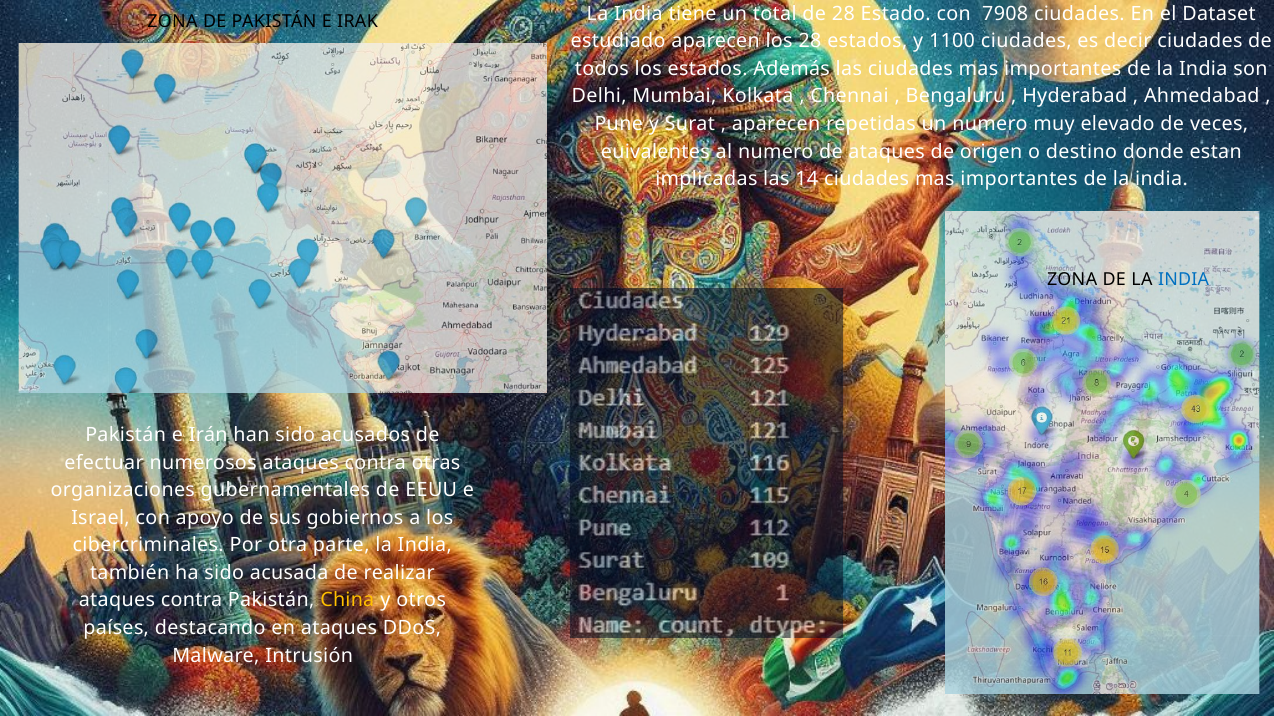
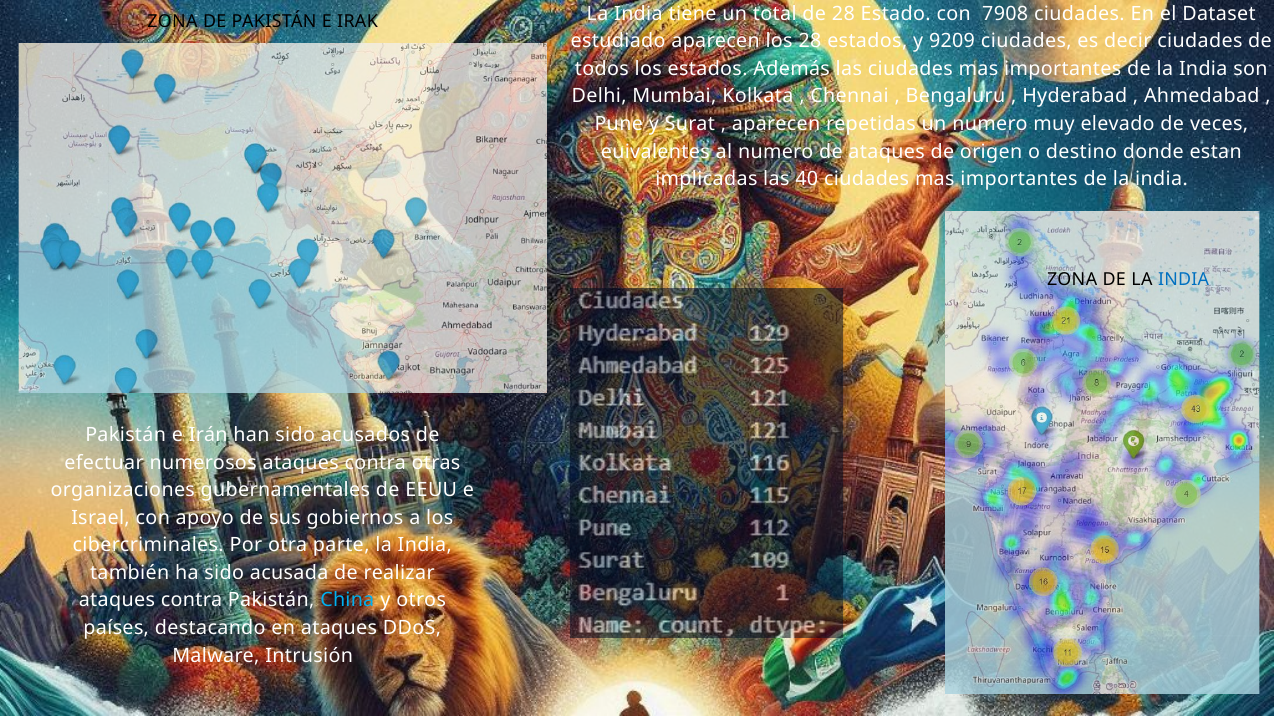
1100: 1100 -> 9209 (952, 41)
14: 14 -> 40 (807, 179)
China colour: yellow -> light blue (347, 601)
